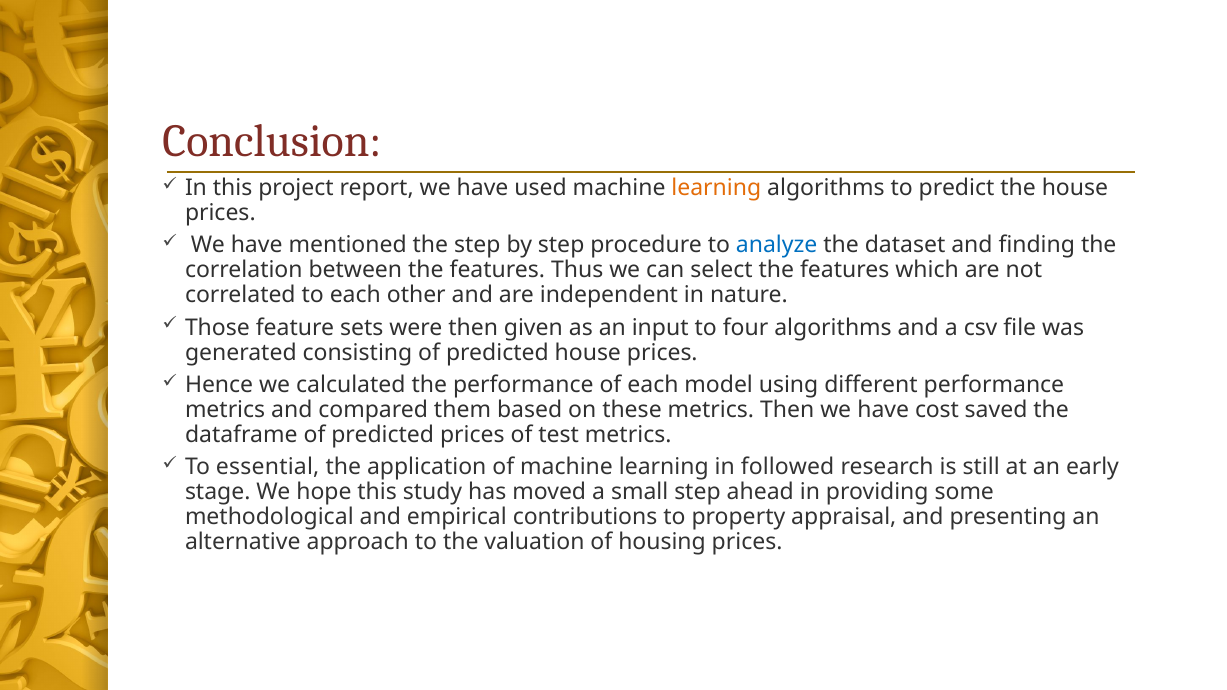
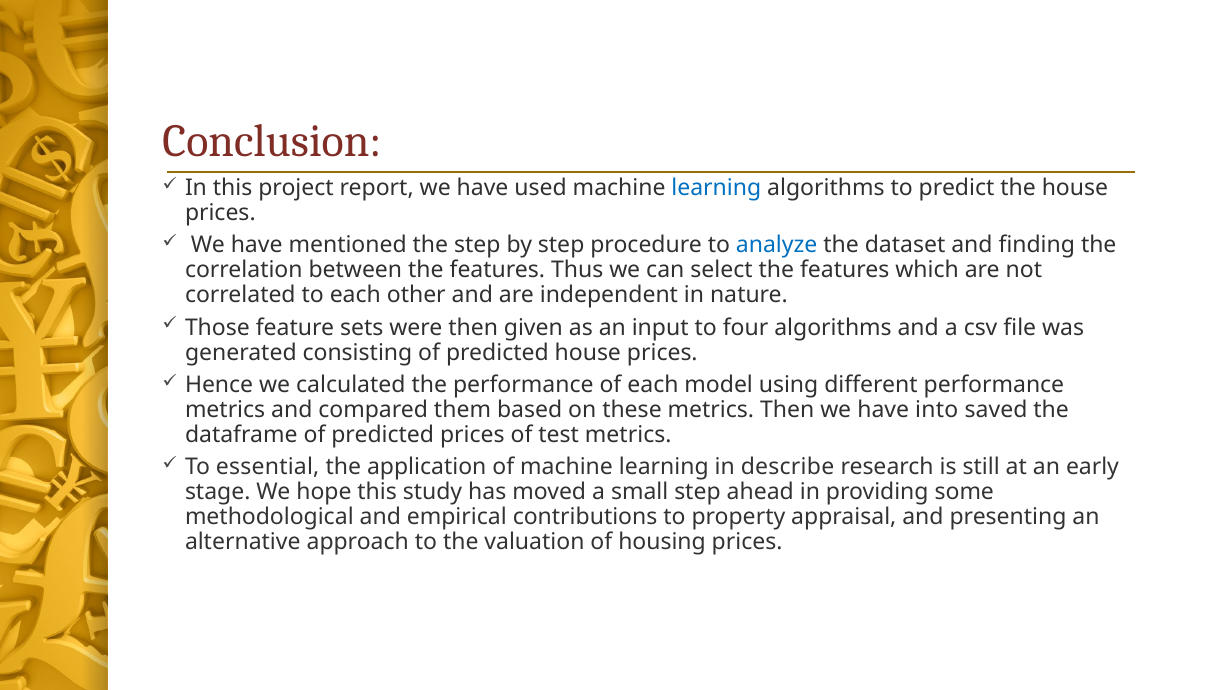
learning colour: orange -> blue (716, 188)
cost: cost -> into (937, 410)
followed: followed -> describe (788, 467)
